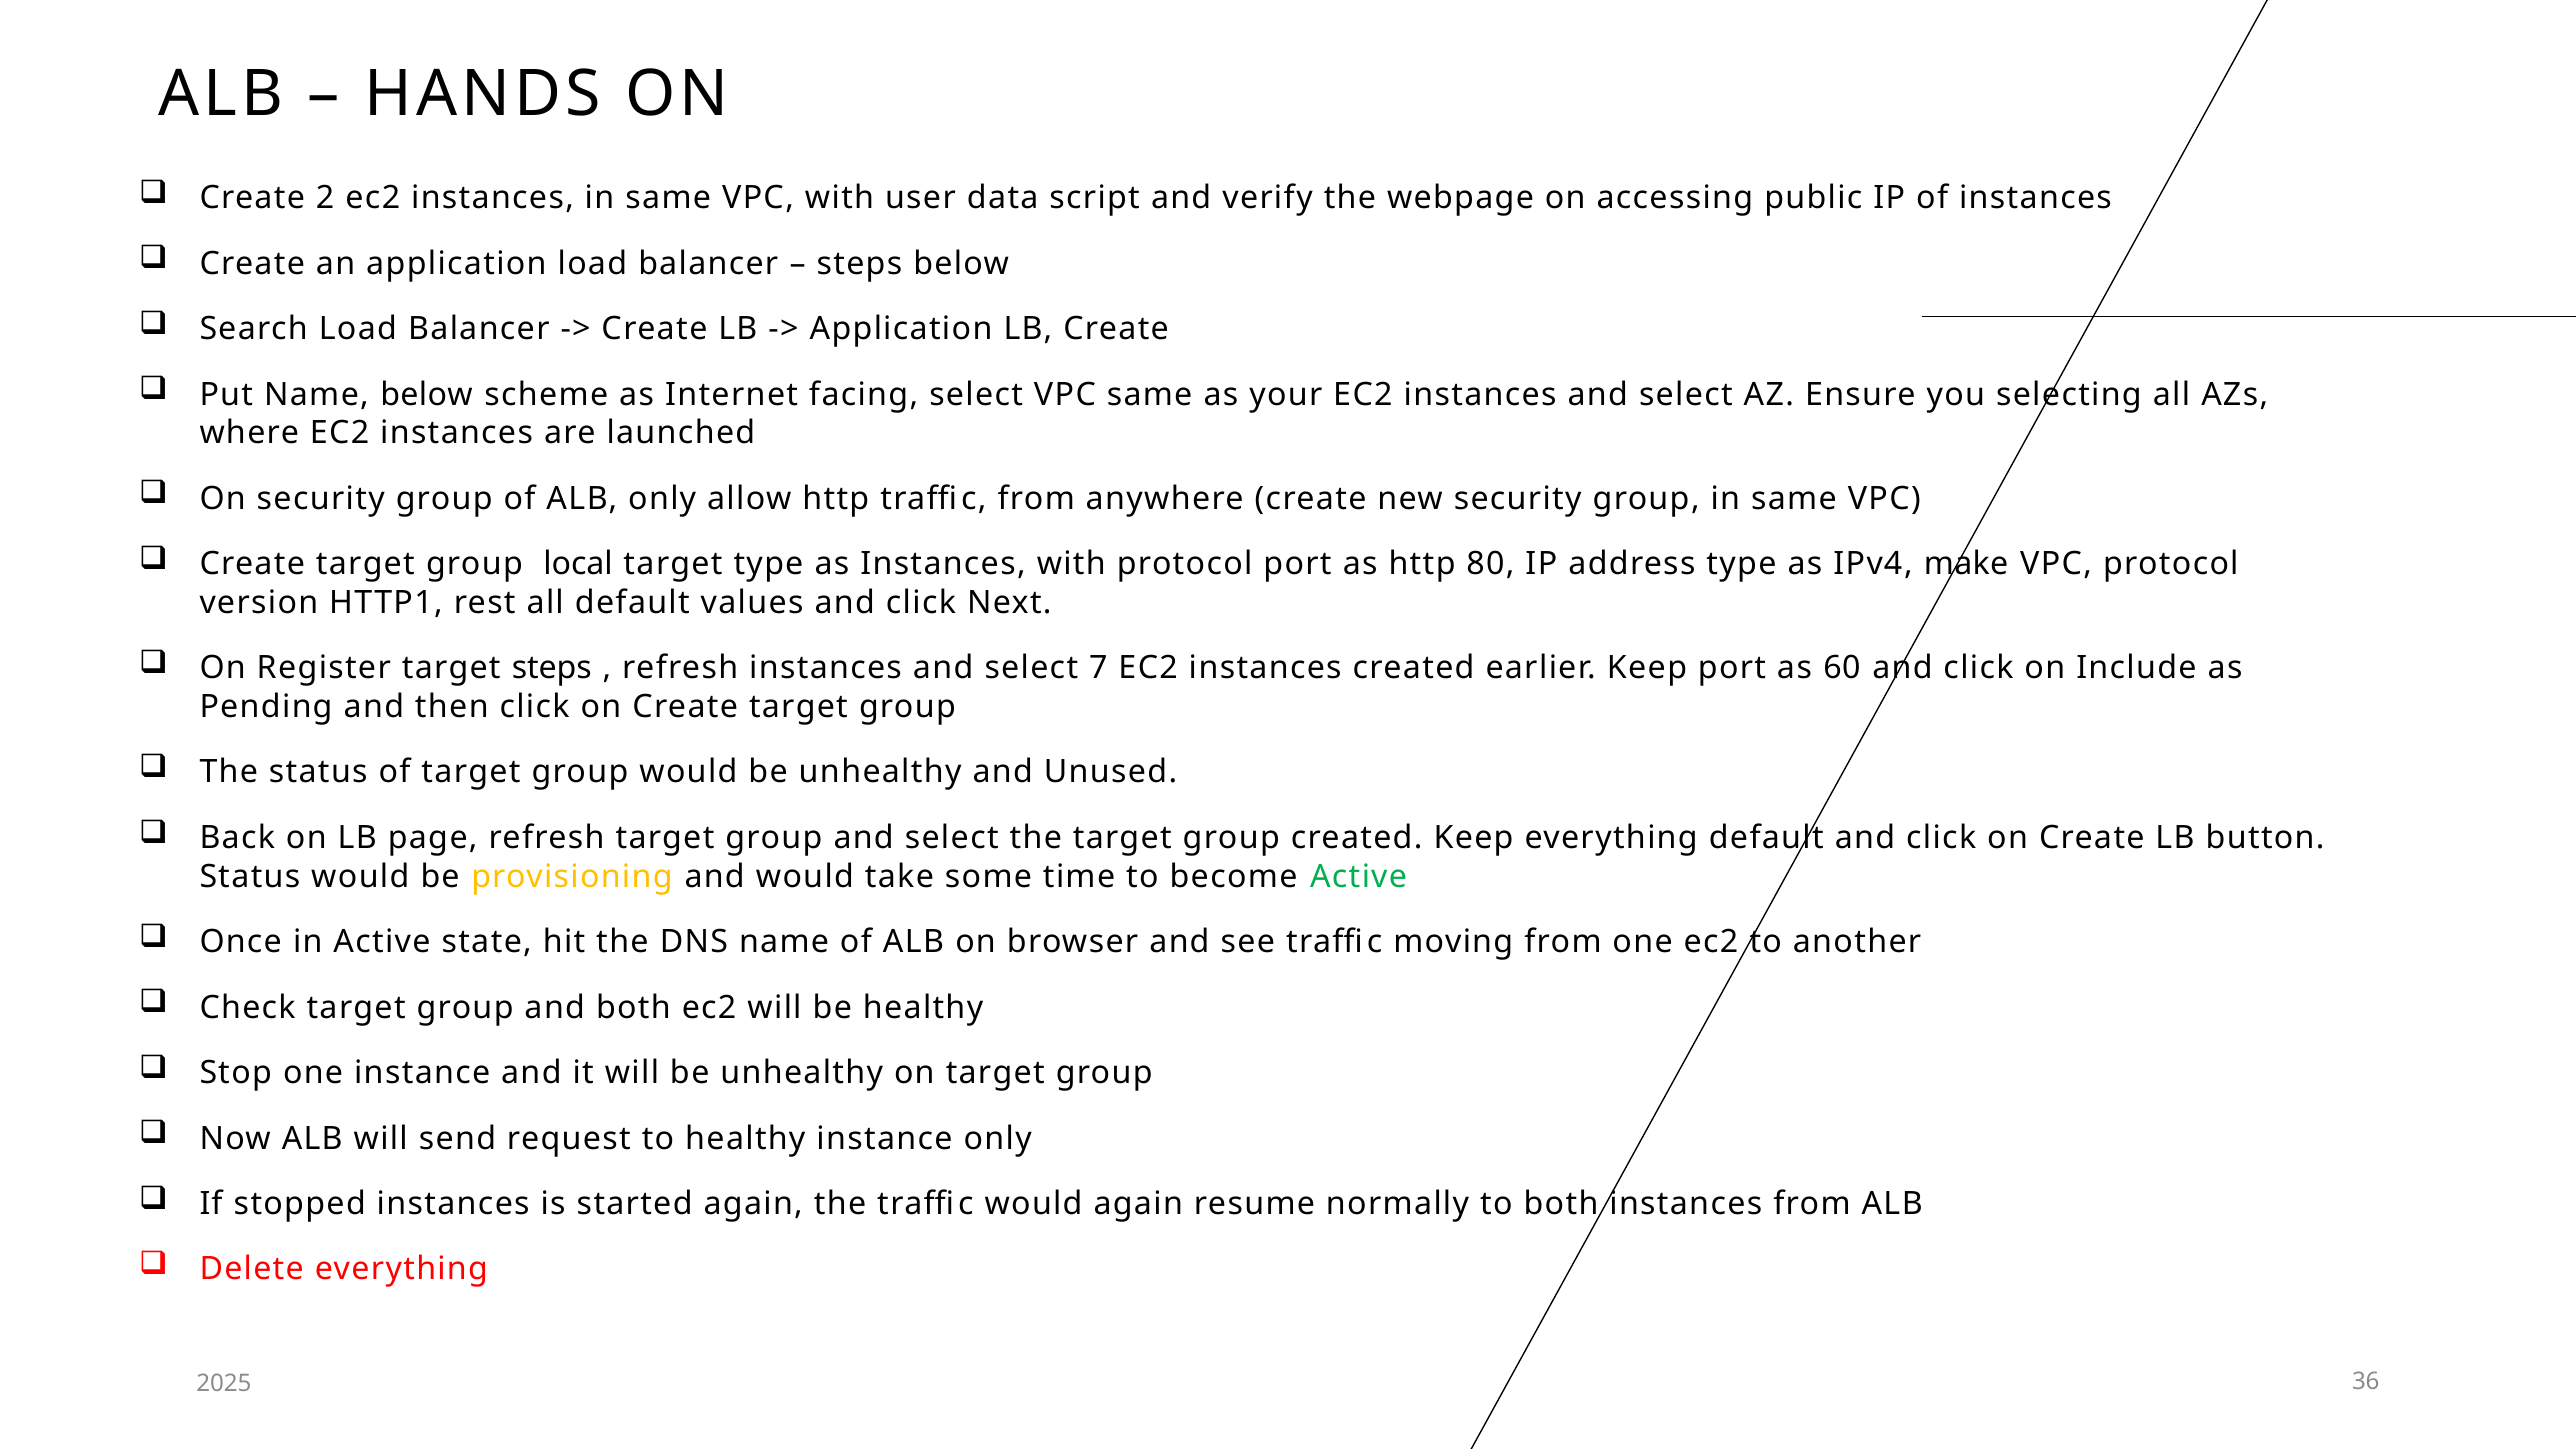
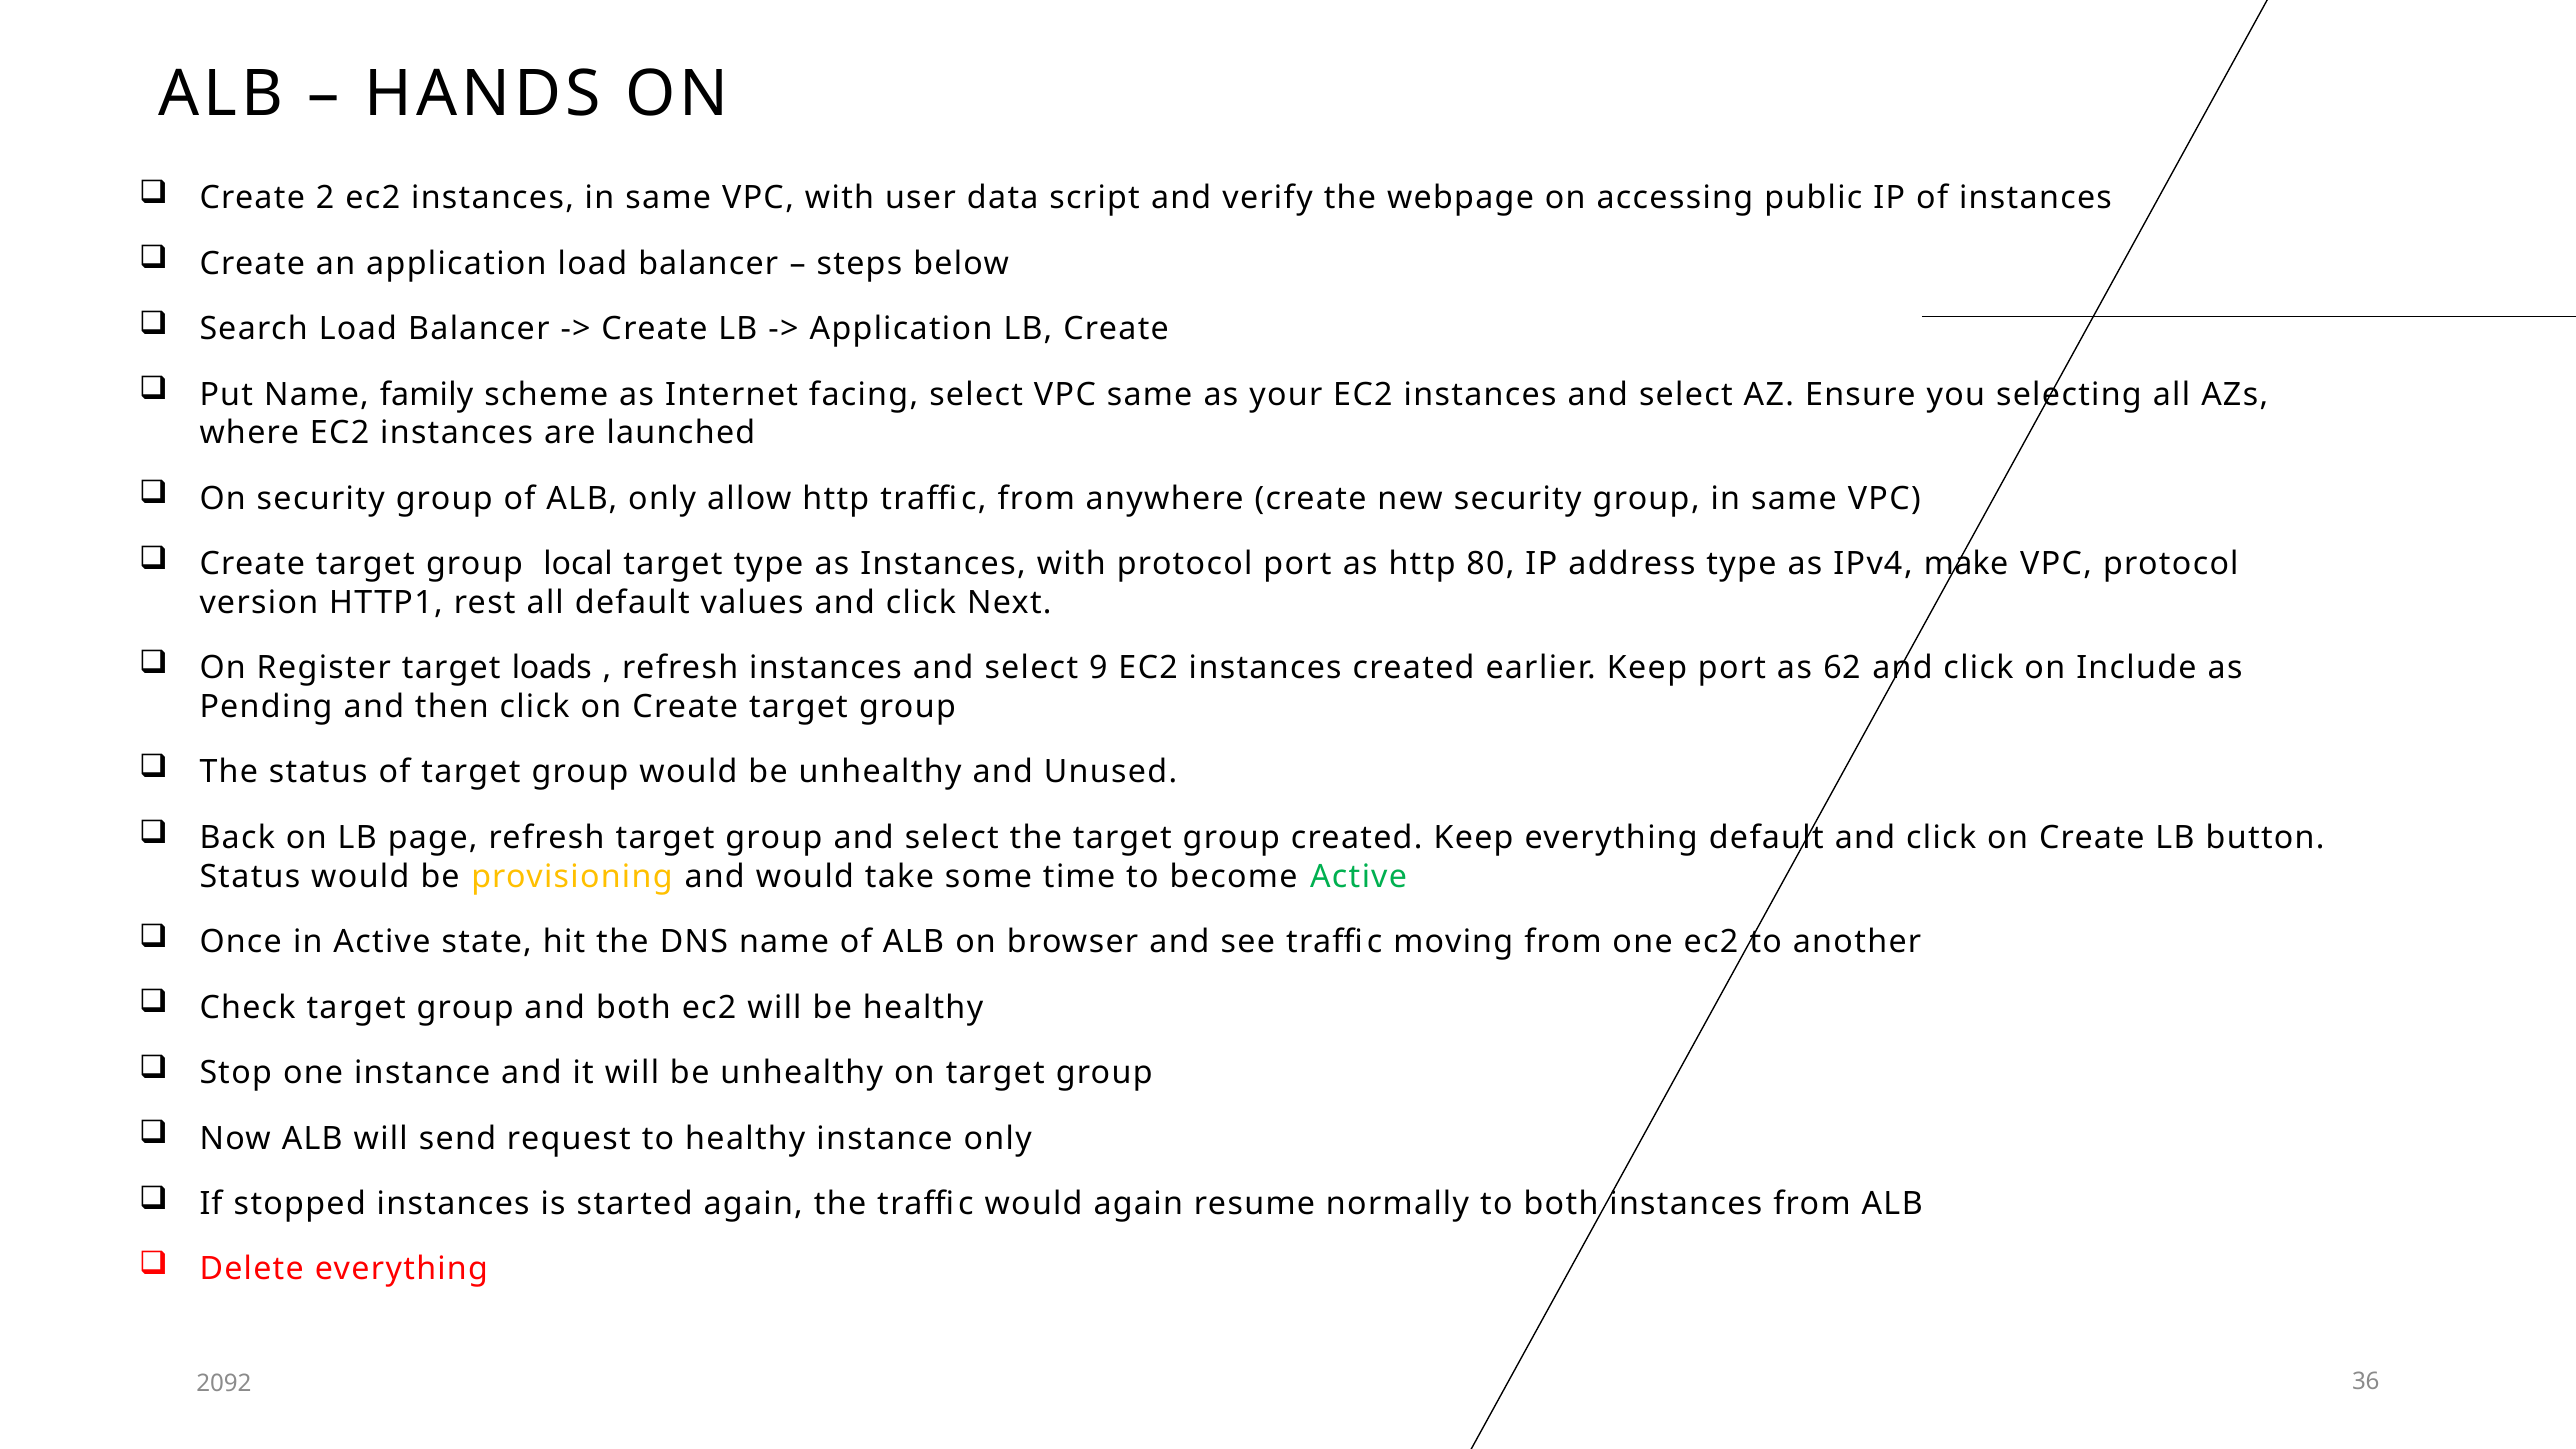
Name below: below -> family (427, 394)
target steps: steps -> loads (552, 668)
7: 7 -> 9 (1098, 668)
60: 60 -> 62 (1842, 668)
2025: 2025 -> 2092 (224, 1383)
